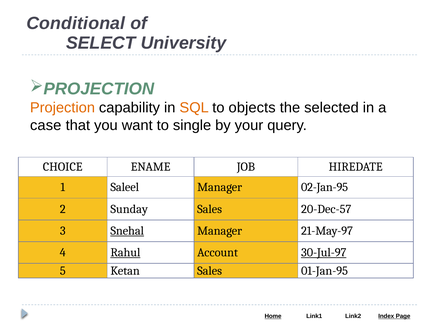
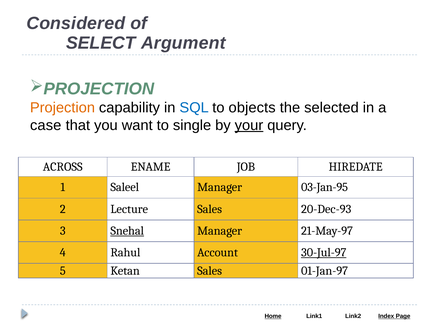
Conditional: Conditional -> Considered (76, 23)
University: University -> Argument (183, 43)
SQL colour: orange -> blue (194, 108)
your underline: none -> present (249, 125)
CHOICE: CHOICE -> ACROSS (63, 167)
02-Jan-95: 02-Jan-95 -> 03-Jan-95 (325, 187)
Sunday: Sunday -> Lecture (129, 209)
20-Dec-57: 20-Dec-57 -> 20-Dec-93 (326, 209)
Rahul underline: present -> none (125, 253)
01-Jan-95: 01-Jan-95 -> 01-Jan-97 (325, 271)
